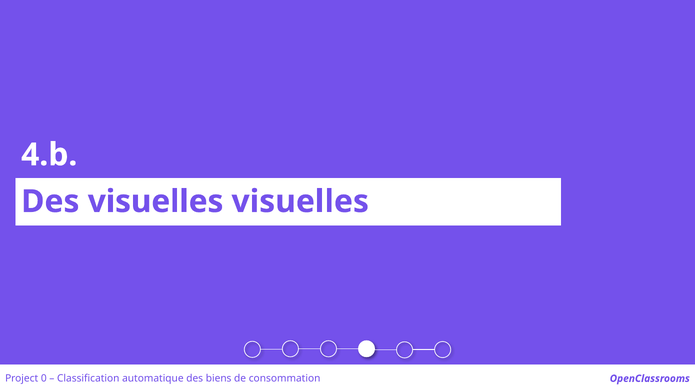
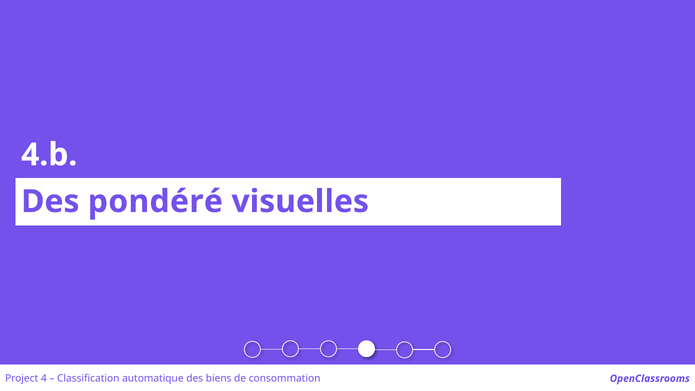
Des visuelles: visuelles -> pondéré (155, 201)
0: 0 -> 4 (44, 378)
